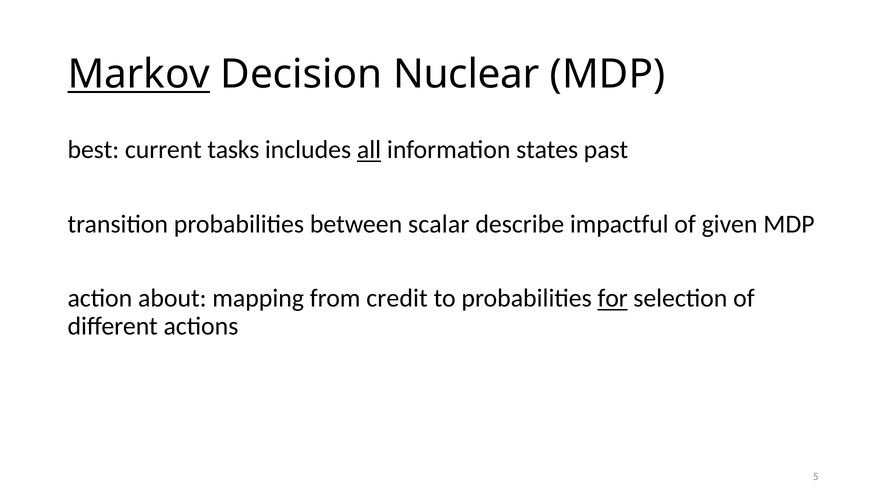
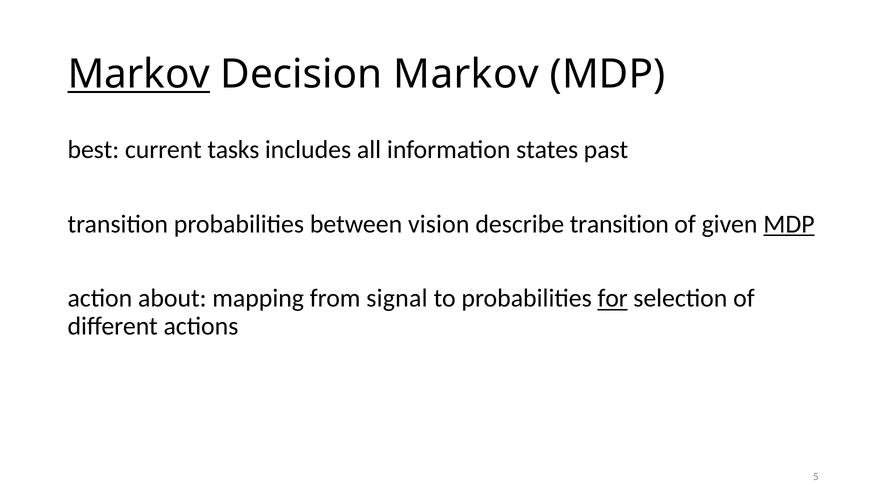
Decision Nuclear: Nuclear -> Markov (466, 74)
all underline: present -> none (369, 150)
scalar: scalar -> vision (439, 224)
describe impactful: impactful -> transition (619, 224)
MDP underline: none -> present (789, 224)
credit: credit -> signal (397, 298)
